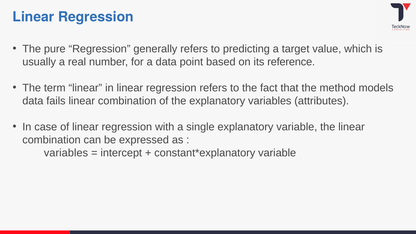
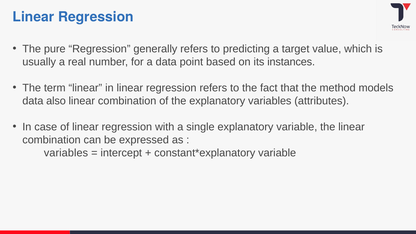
reference: reference -> instances (291, 62)
fails: fails -> also (56, 101)
